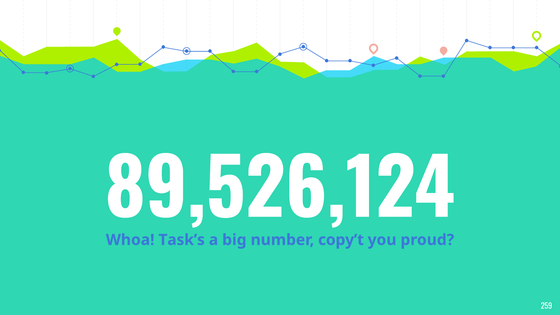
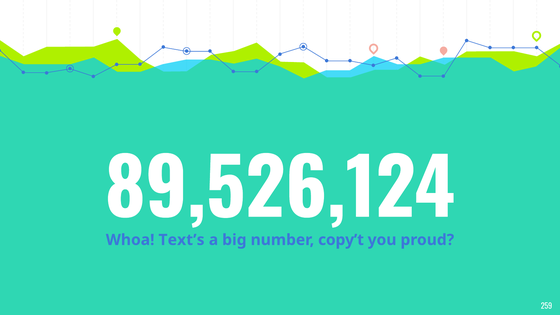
Task’s: Task’s -> Text’s (182, 240)
